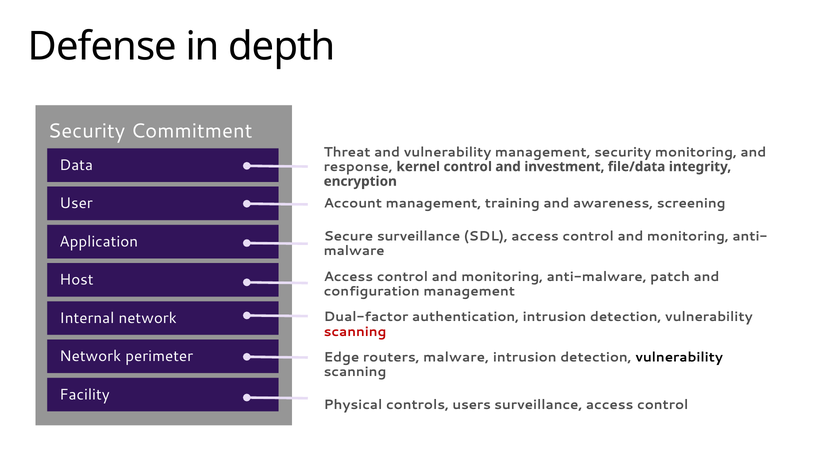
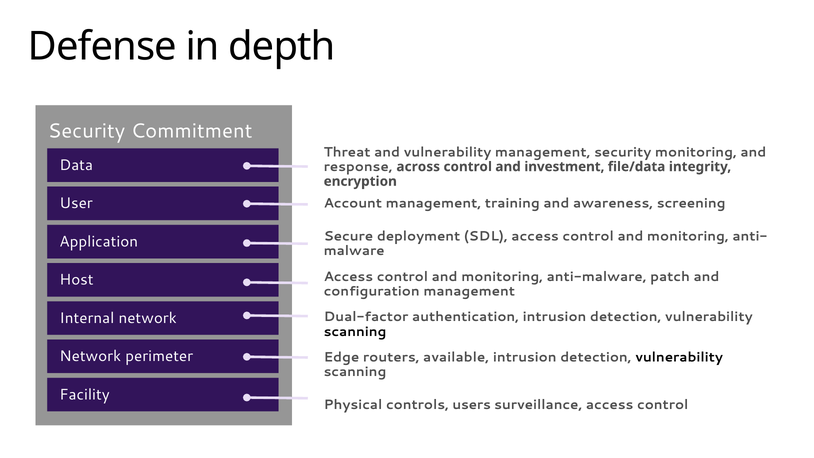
kernel: kernel -> across (418, 167)
Secure surveillance: surveillance -> deployment (419, 236)
scanning colour: red -> black (355, 331)
routers malware: malware -> available (456, 357)
